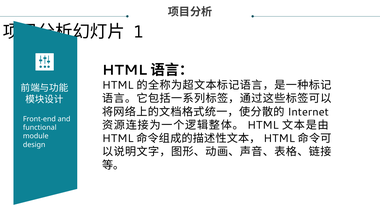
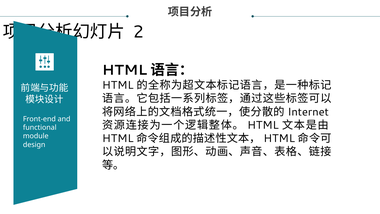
1: 1 -> 2 (138, 32)
